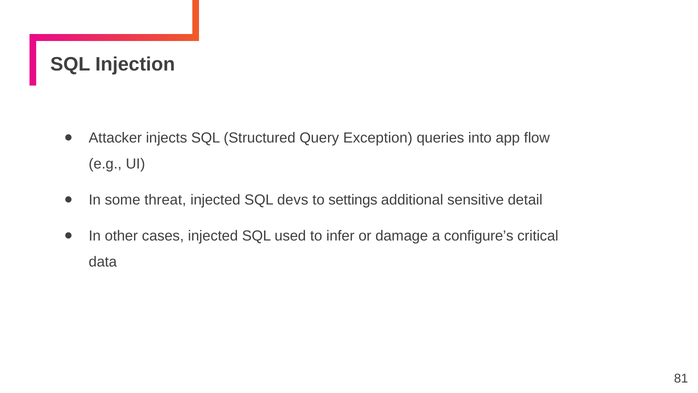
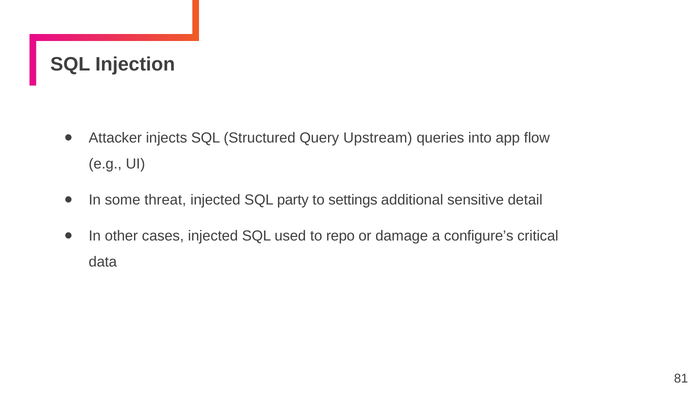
Exception: Exception -> Upstream (378, 138)
devs: devs -> party (293, 200)
infer: infer -> repo (340, 236)
